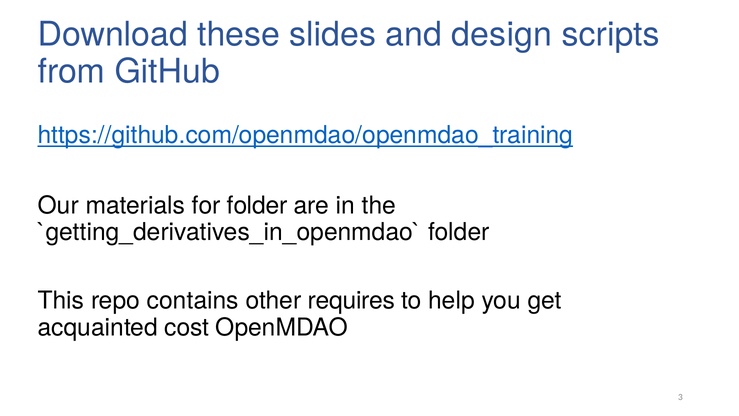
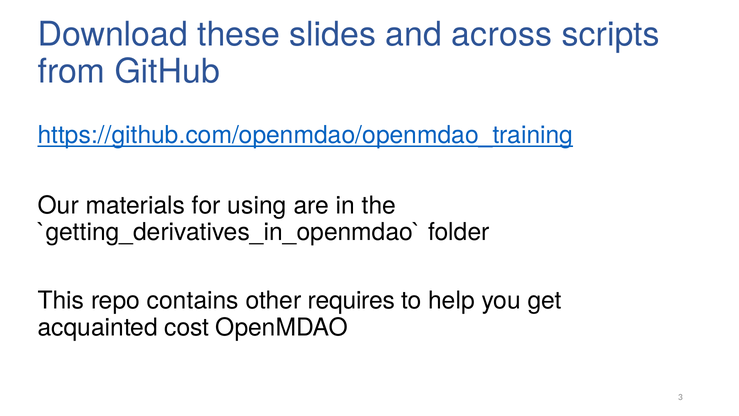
design: design -> across (502, 35)
for folder: folder -> using (257, 205)
